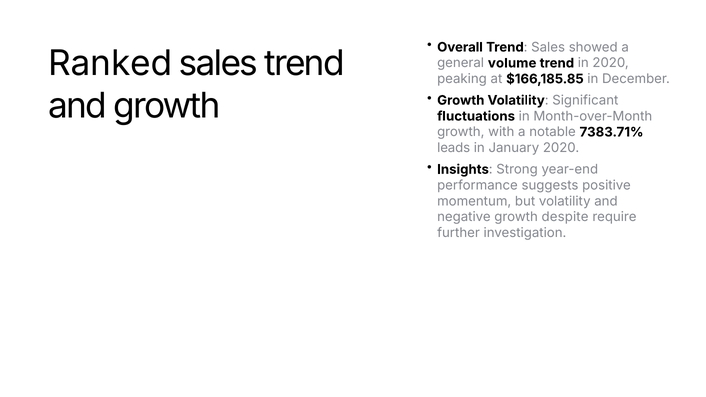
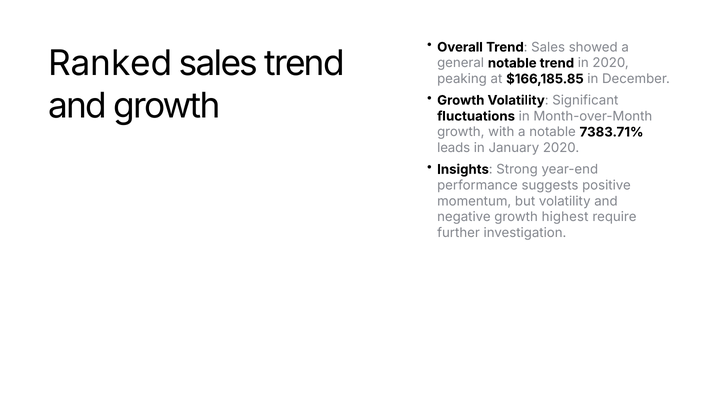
general volume: volume -> notable (512, 63)
despite: despite -> highest (565, 217)
